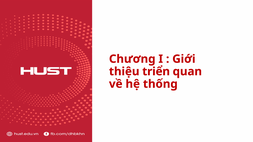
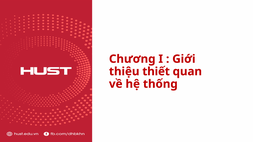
triển: triển -> thiết (156, 72)
